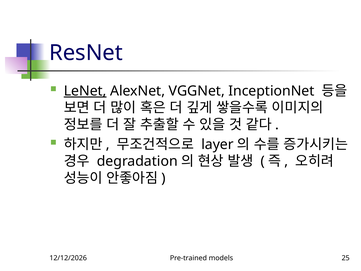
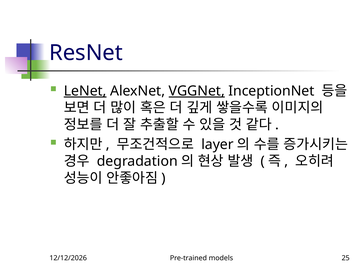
VGGNet underline: none -> present (197, 91)
